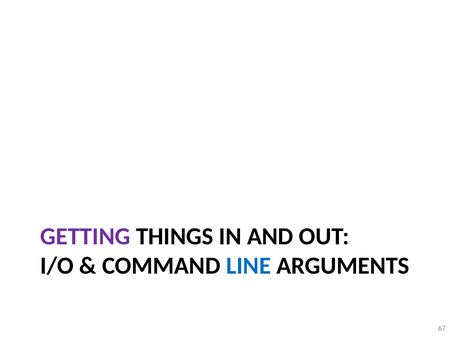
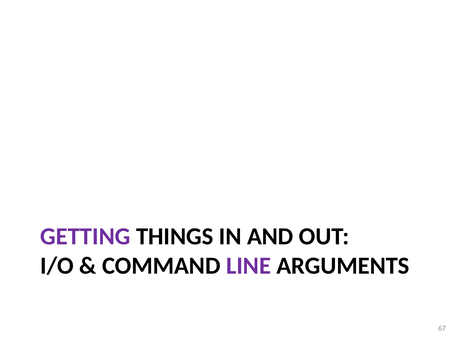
LINE colour: blue -> purple (248, 266)
